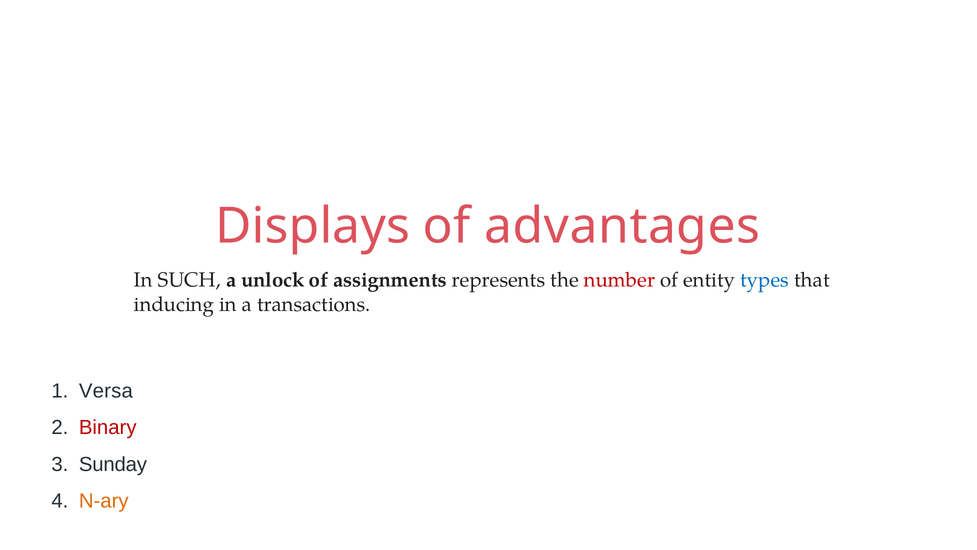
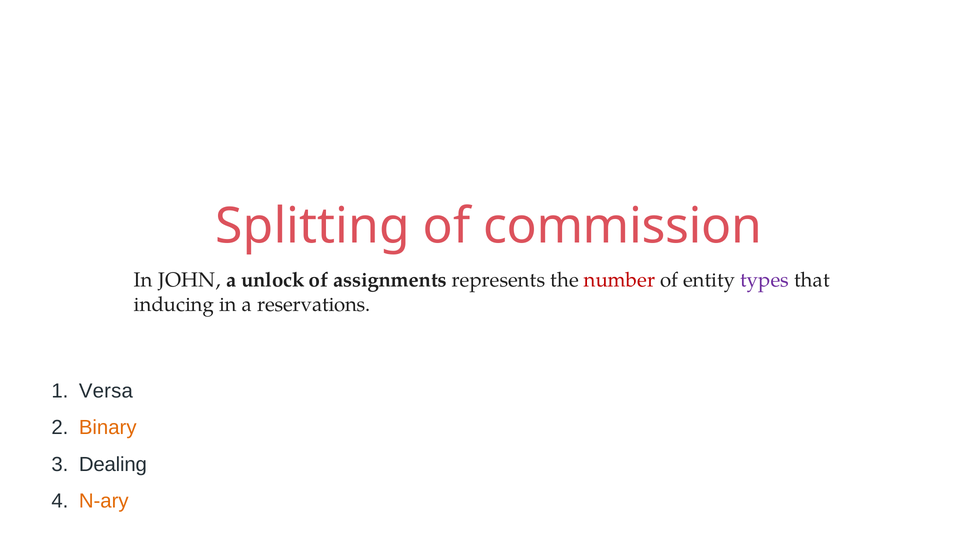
Displays: Displays -> Splitting (313, 226)
advantages: advantages -> commission (623, 226)
SUCH: SUCH -> JOHN (189, 280)
types colour: blue -> purple (765, 280)
transactions: transactions -> reservations (314, 304)
Binary colour: red -> orange (108, 427)
Sunday: Sunday -> Dealing (113, 464)
